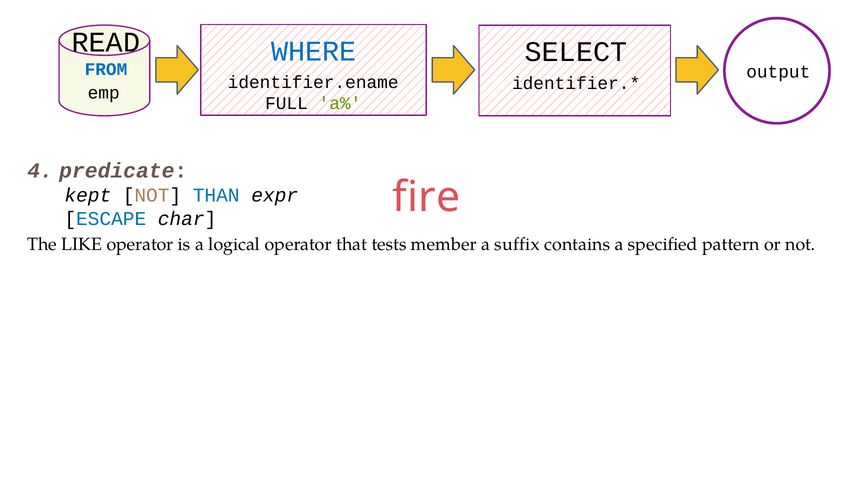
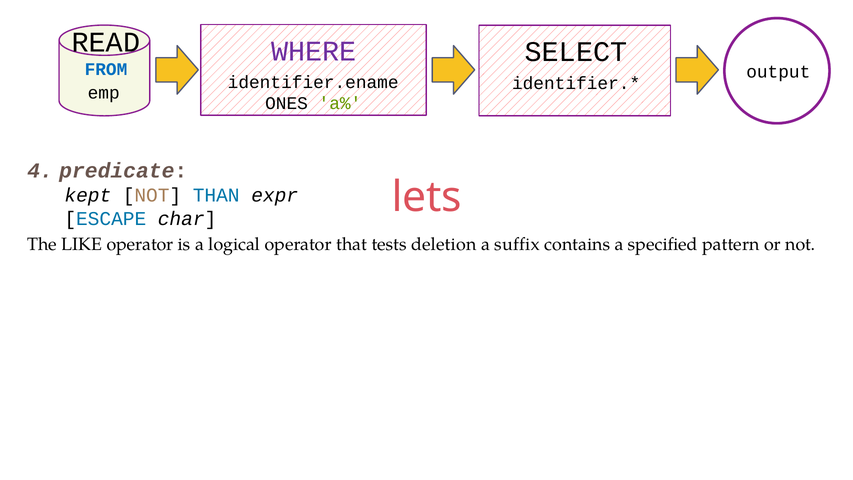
WHERE colour: blue -> purple (314, 51)
FULL: FULL -> ONES (287, 104)
fire: fire -> lets (427, 197)
member: member -> deletion (444, 244)
